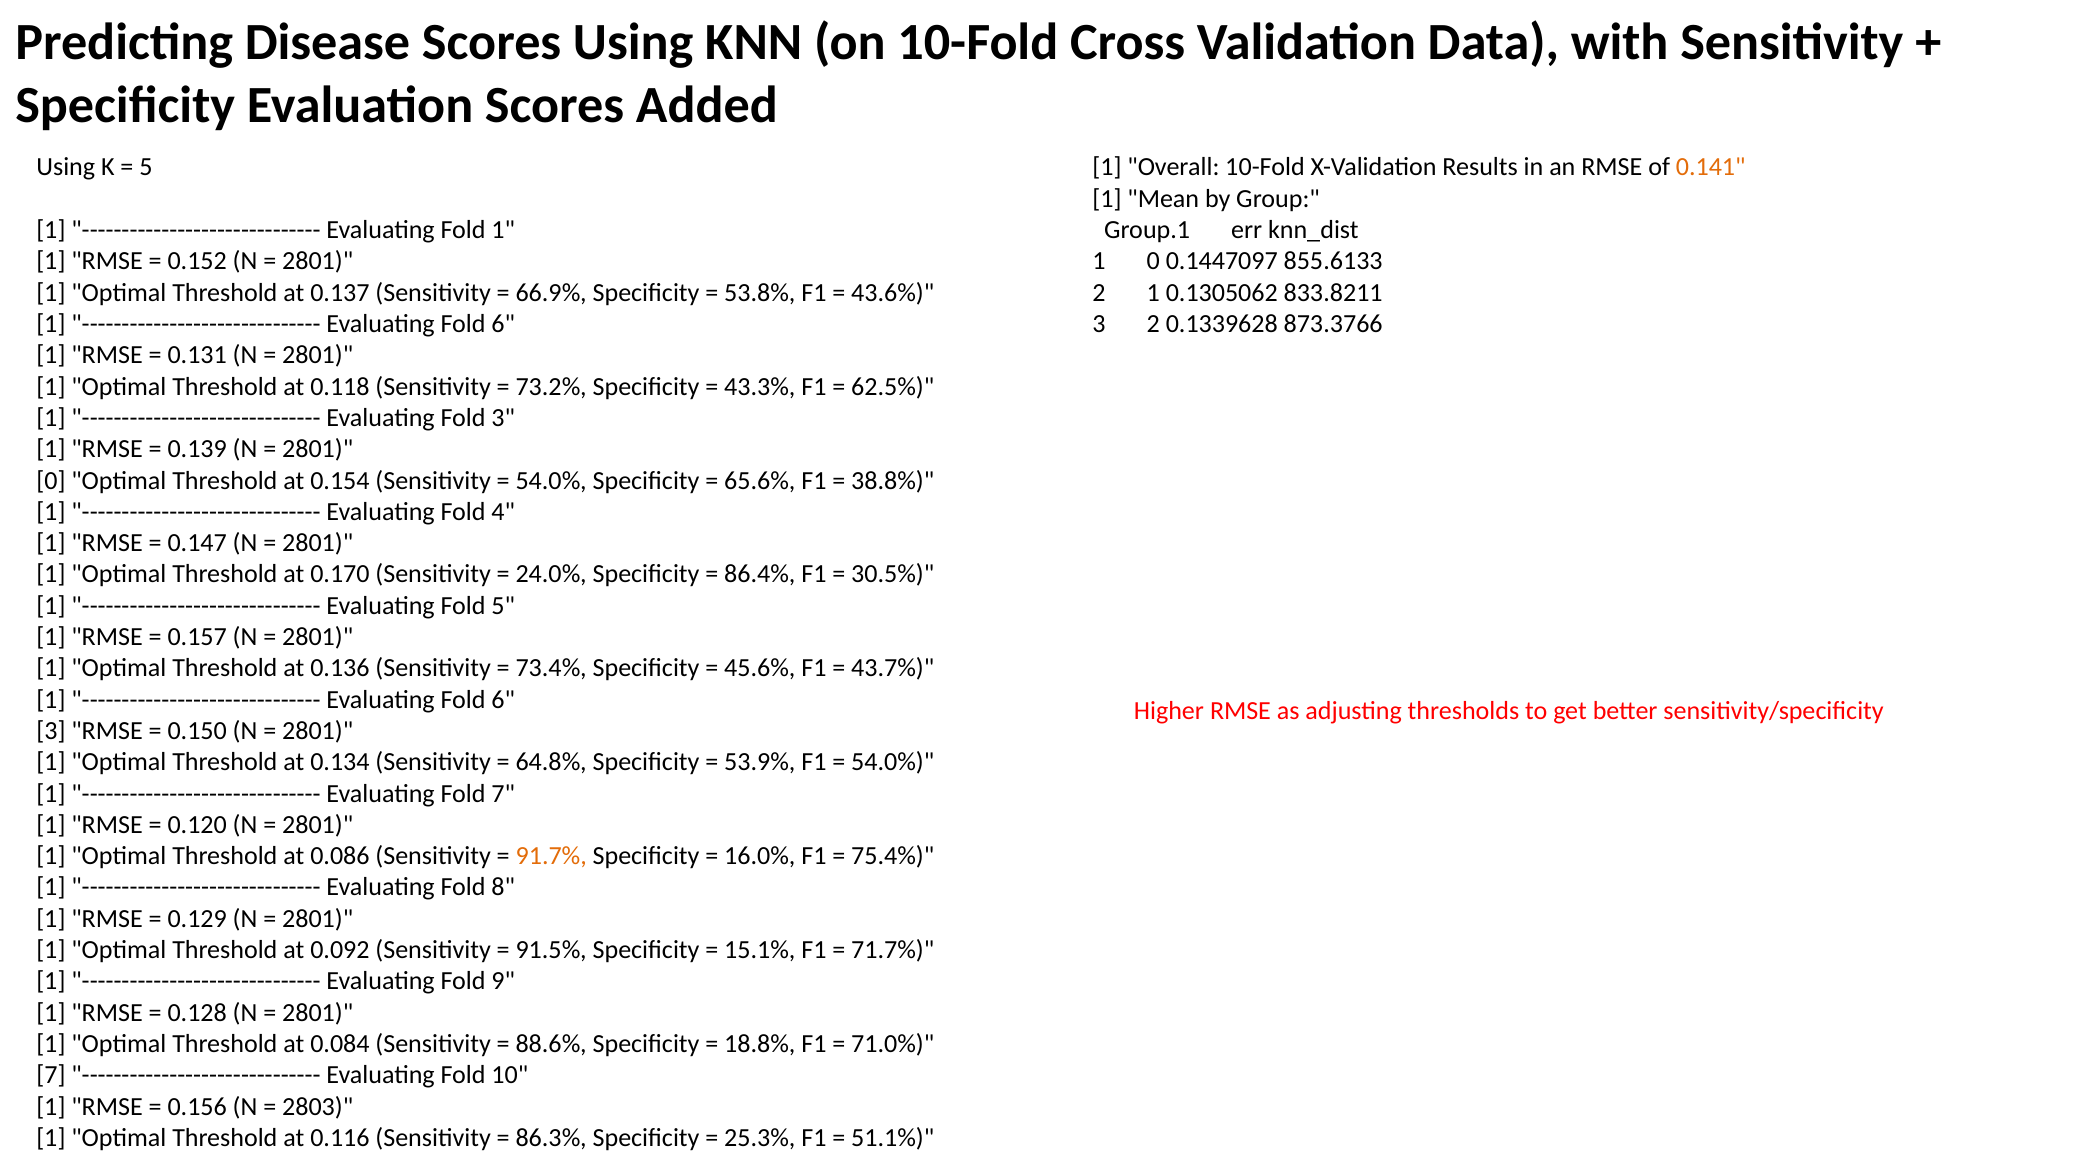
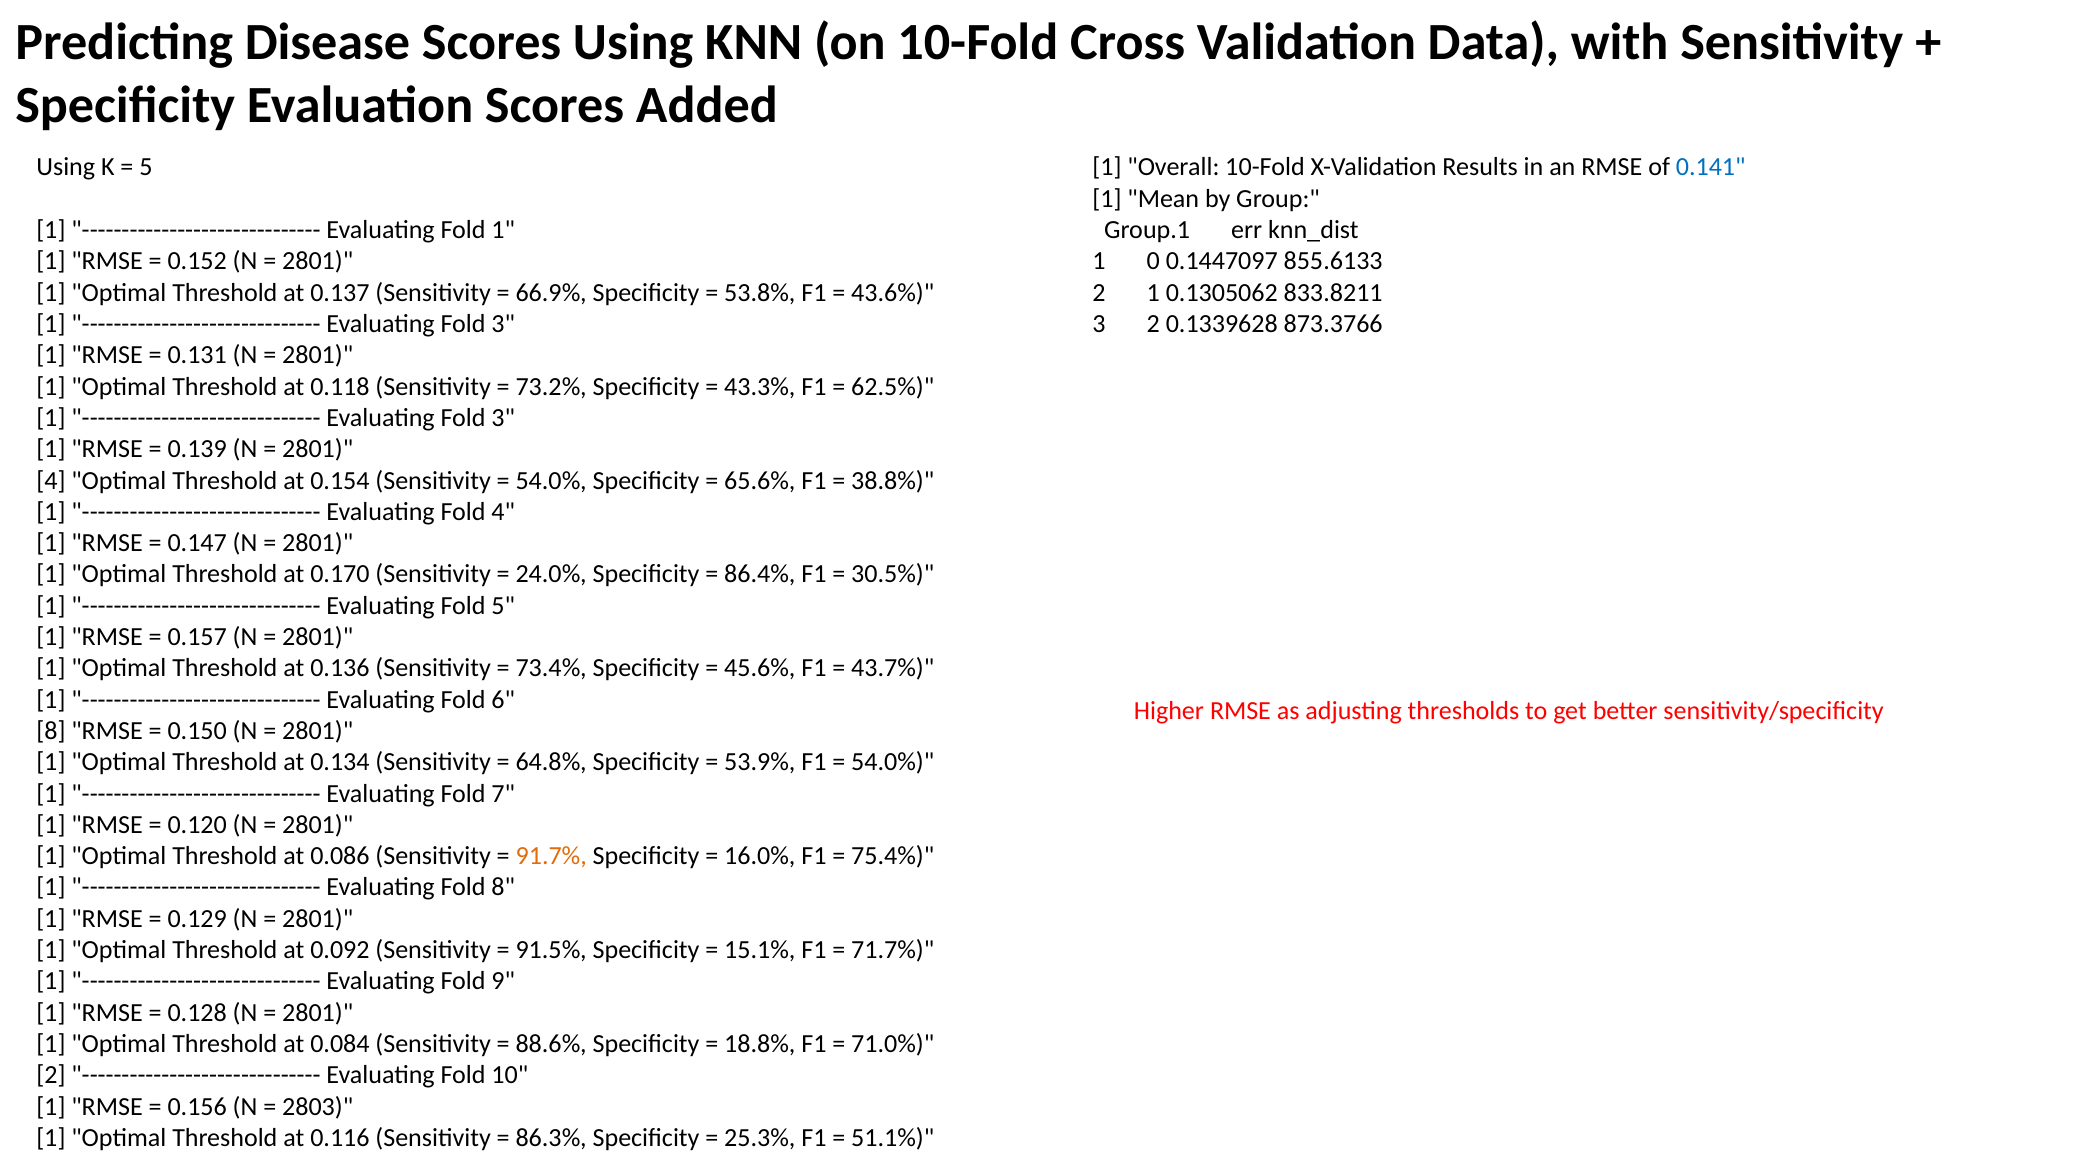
0.141 colour: orange -> blue (1711, 167)
6: 6 -> 3 (503, 324)
0: 0 -> 4 (51, 480)
3: 3 -> 8 (51, 731)
7: 7 -> 2 (51, 1075)
